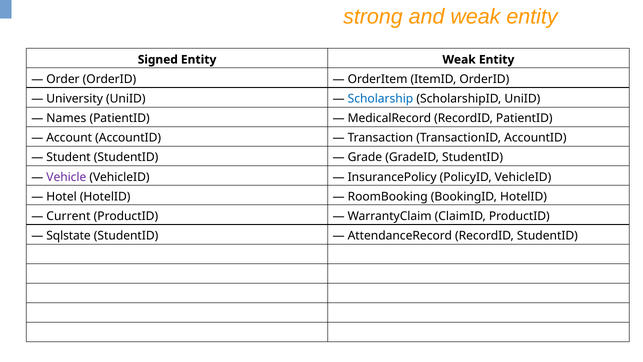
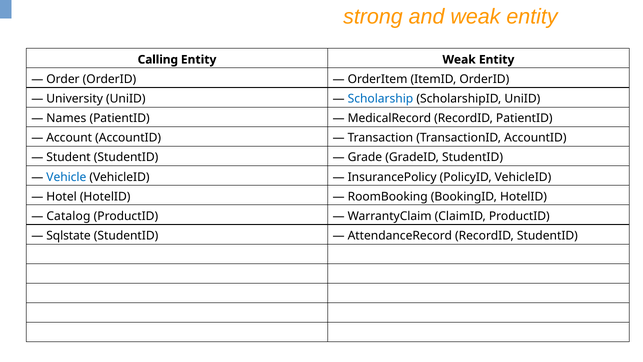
Signed: Signed -> Calling (158, 60)
Vehicle colour: purple -> blue (66, 177)
Current: Current -> Catalog (68, 216)
